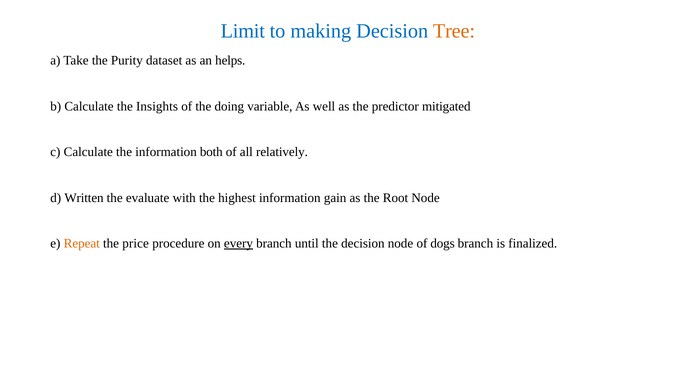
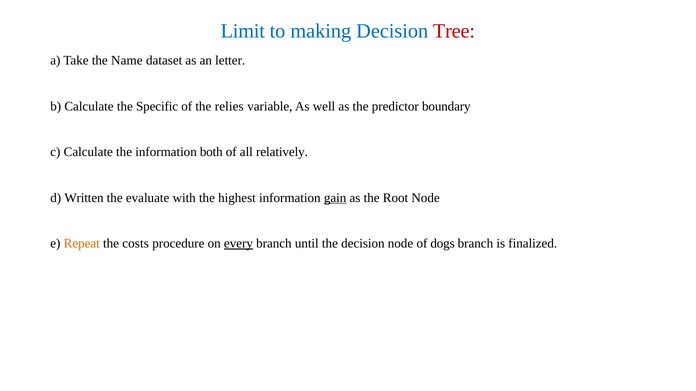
Tree colour: orange -> red (454, 31)
Purity: Purity -> Name (127, 61)
helps: helps -> letter (230, 61)
Insights: Insights -> Specific (157, 106)
doing: doing -> relies (229, 106)
mitigated: mitigated -> boundary (446, 106)
gain underline: none -> present (335, 198)
price: price -> costs (136, 244)
